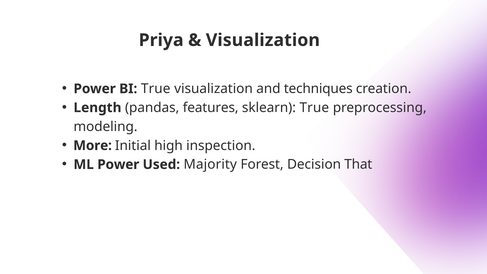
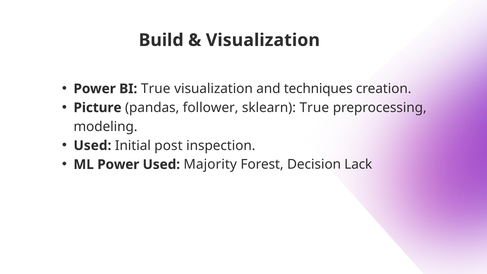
Priya: Priya -> Build (161, 40)
Length: Length -> Picture (98, 108)
features: features -> follower (211, 108)
More: More -> Used (92, 146)
high: high -> post (168, 146)
That: That -> Lack (358, 164)
